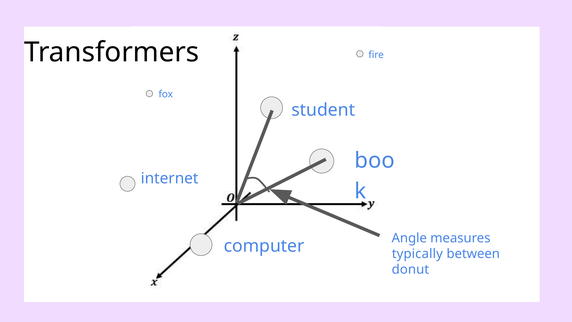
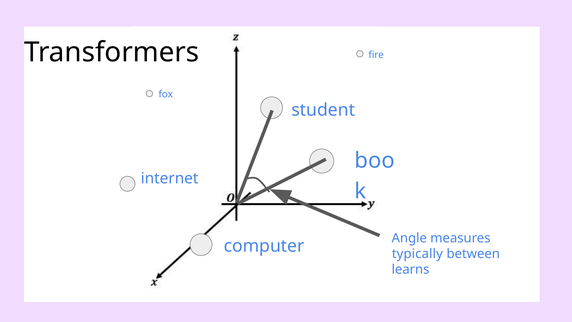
donut: donut -> learns (411, 269)
